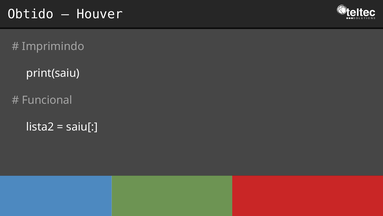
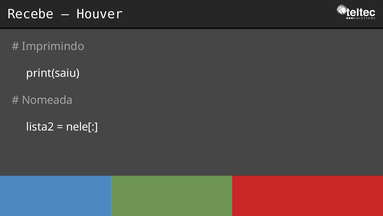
Obtido: Obtido -> Recebe (31, 14)
Funcional: Funcional -> Nomeada (47, 100)
saiu[: saiu[ -> nele[ (82, 127)
